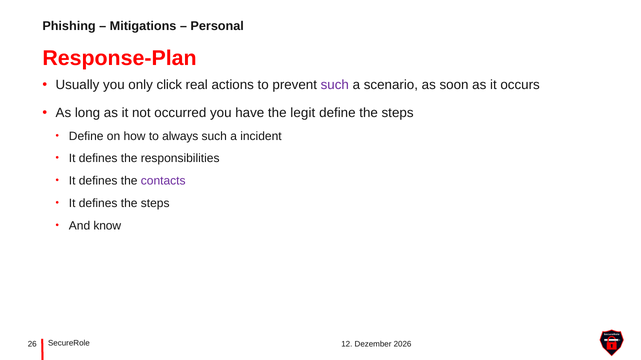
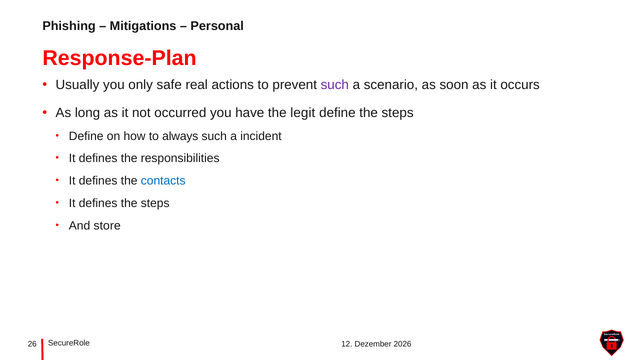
click: click -> safe (169, 85)
contacts colour: purple -> blue (163, 181)
know: know -> store (107, 226)
